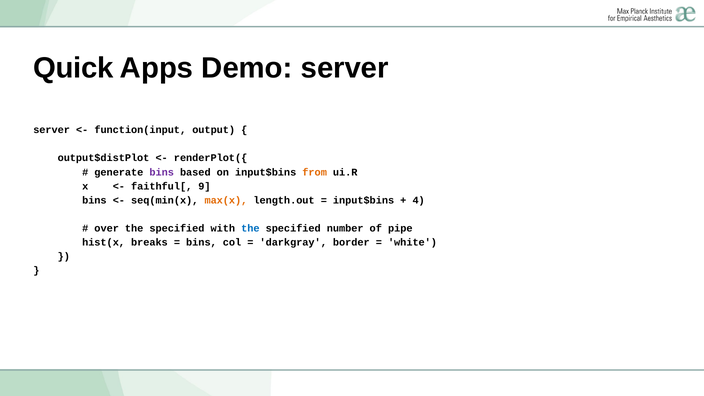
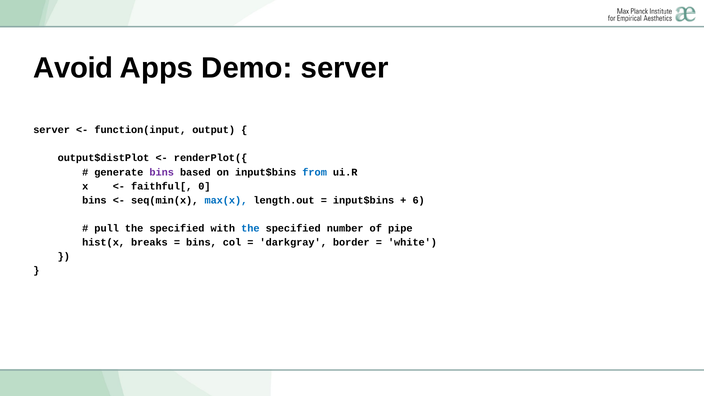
Quick: Quick -> Avoid (73, 68)
from colour: orange -> blue (315, 172)
9: 9 -> 0 (204, 186)
max(x colour: orange -> blue (226, 200)
4: 4 -> 6 (419, 200)
over: over -> pull (107, 228)
